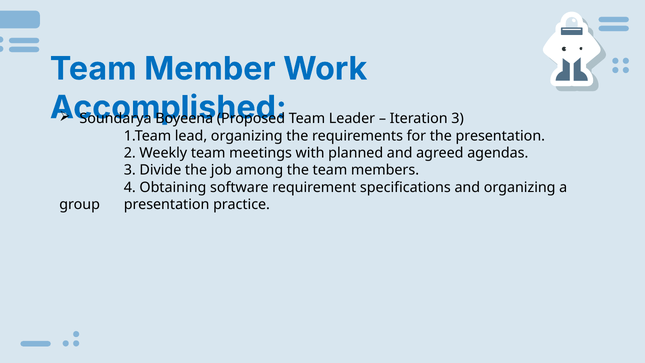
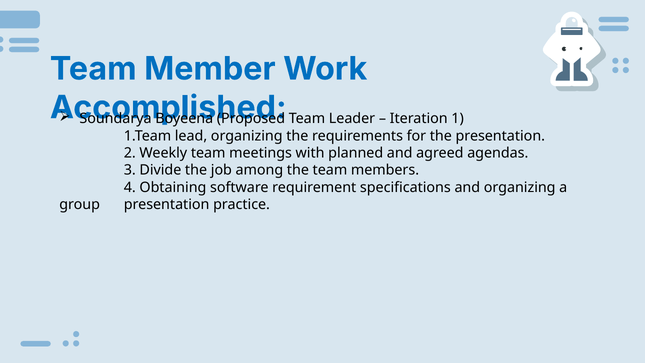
Iteration 3: 3 -> 1 (458, 119)
